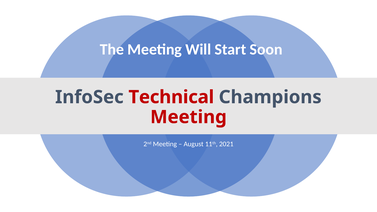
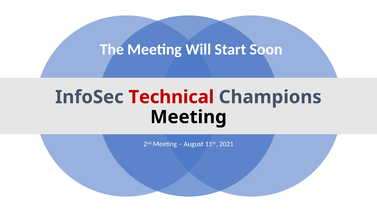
Meeting colour: red -> black (188, 117)
